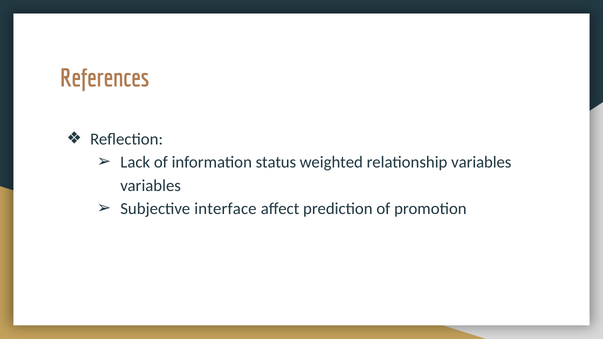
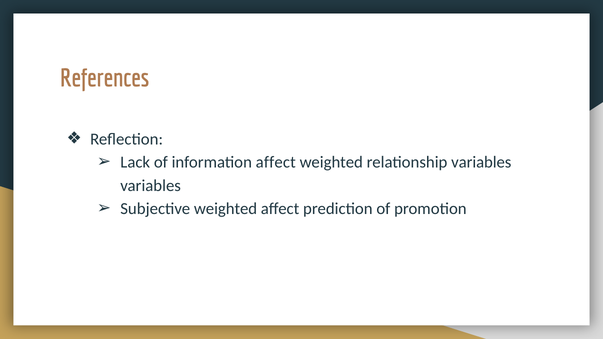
information status: status -> affect (276, 163)
Subjective interface: interface -> weighted (226, 209)
